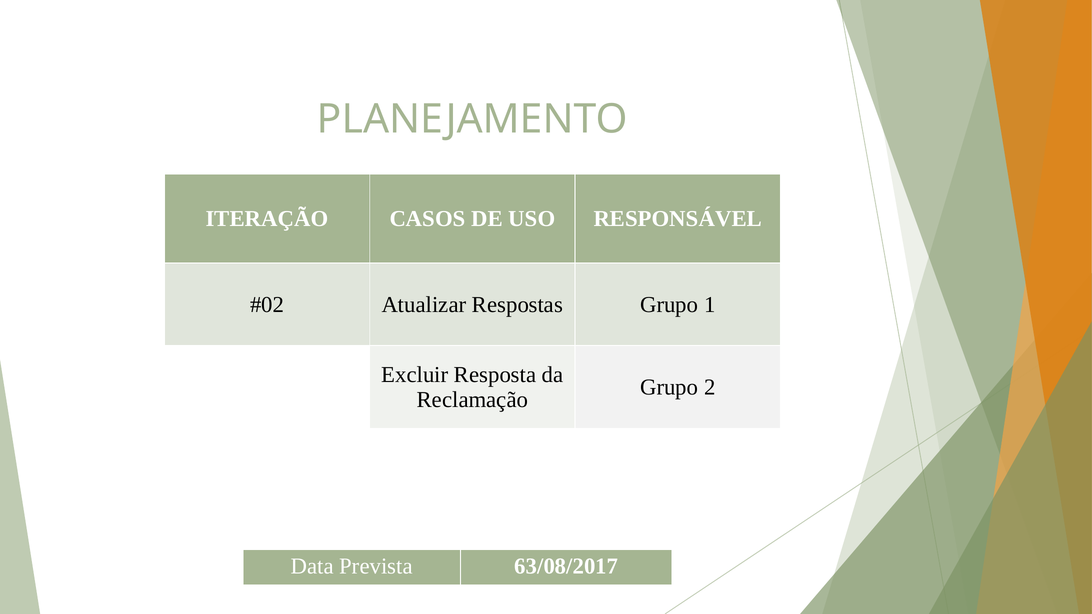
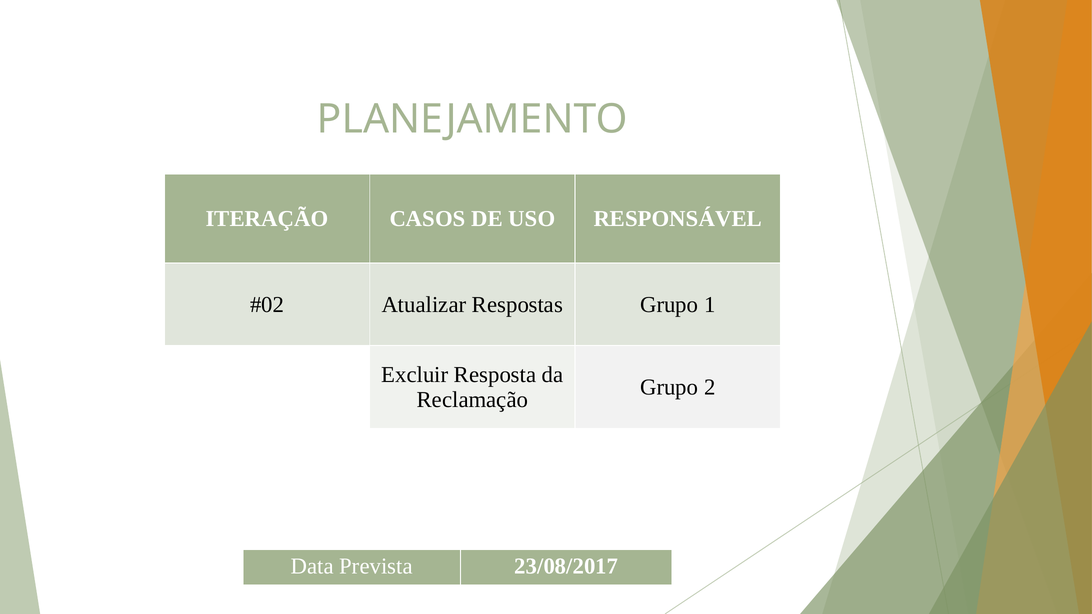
63/08/2017: 63/08/2017 -> 23/08/2017 (566, 567)
